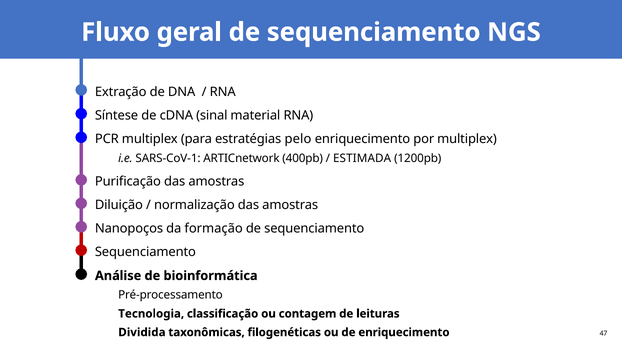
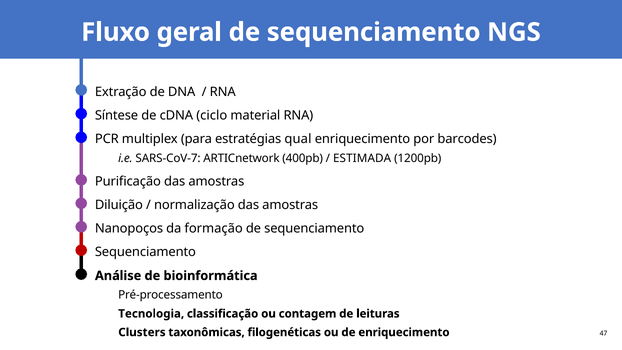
sinal: sinal -> ciclo (212, 116)
pelo: pelo -> qual (298, 139)
por multiplex: multiplex -> barcodes (467, 139)
SARS-CoV-1: SARS-CoV-1 -> SARS-CoV-7 (168, 158)
Dividida: Dividida -> Clusters (142, 332)
